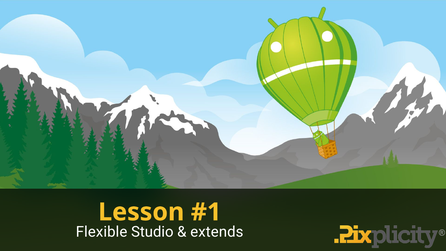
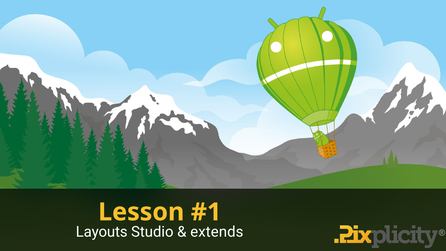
Flexible: Flexible -> Layouts (102, 232)
